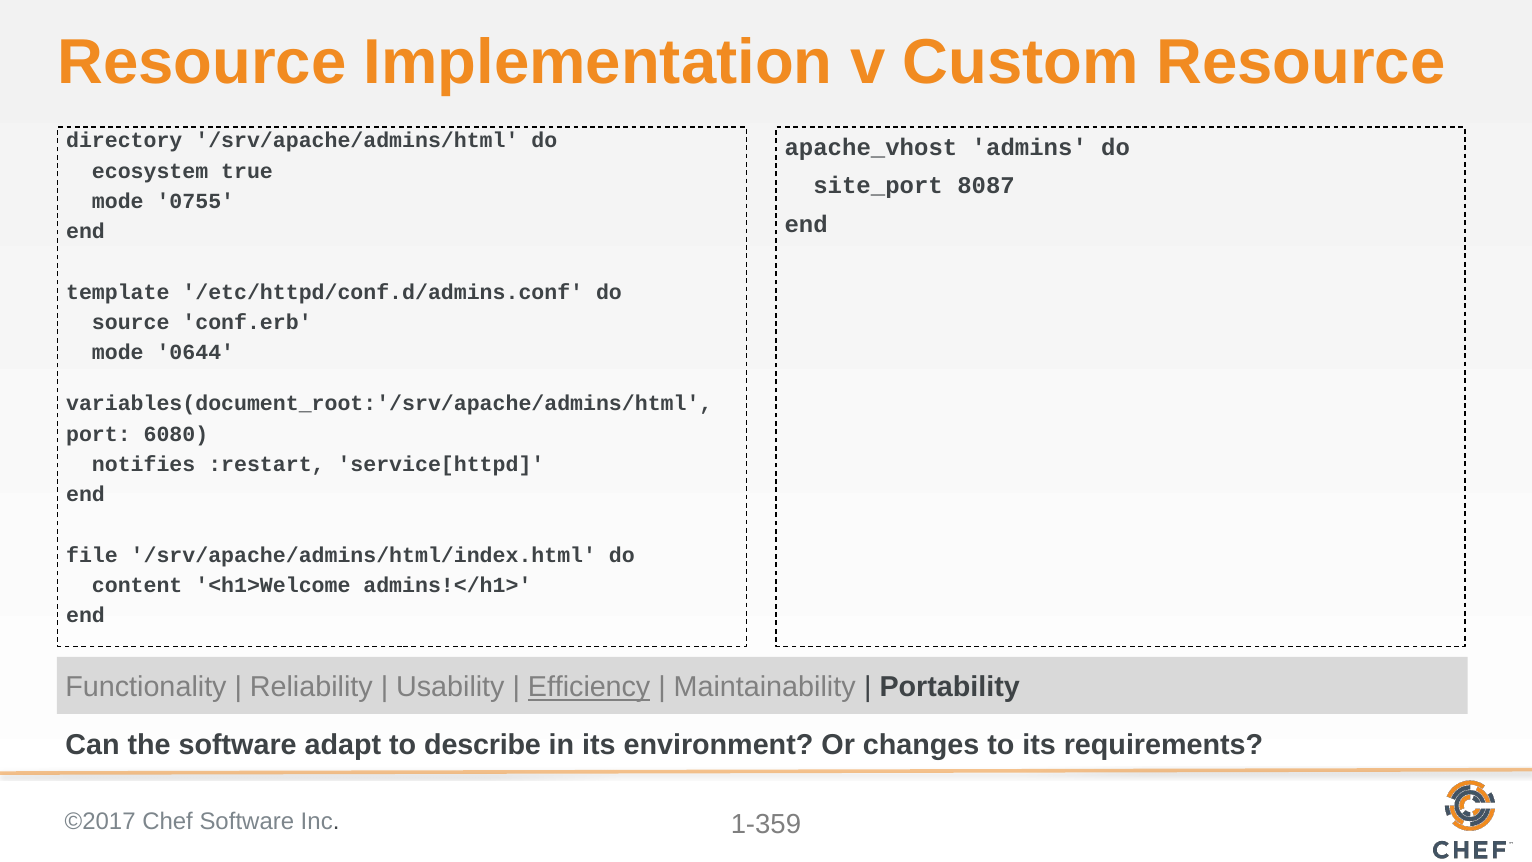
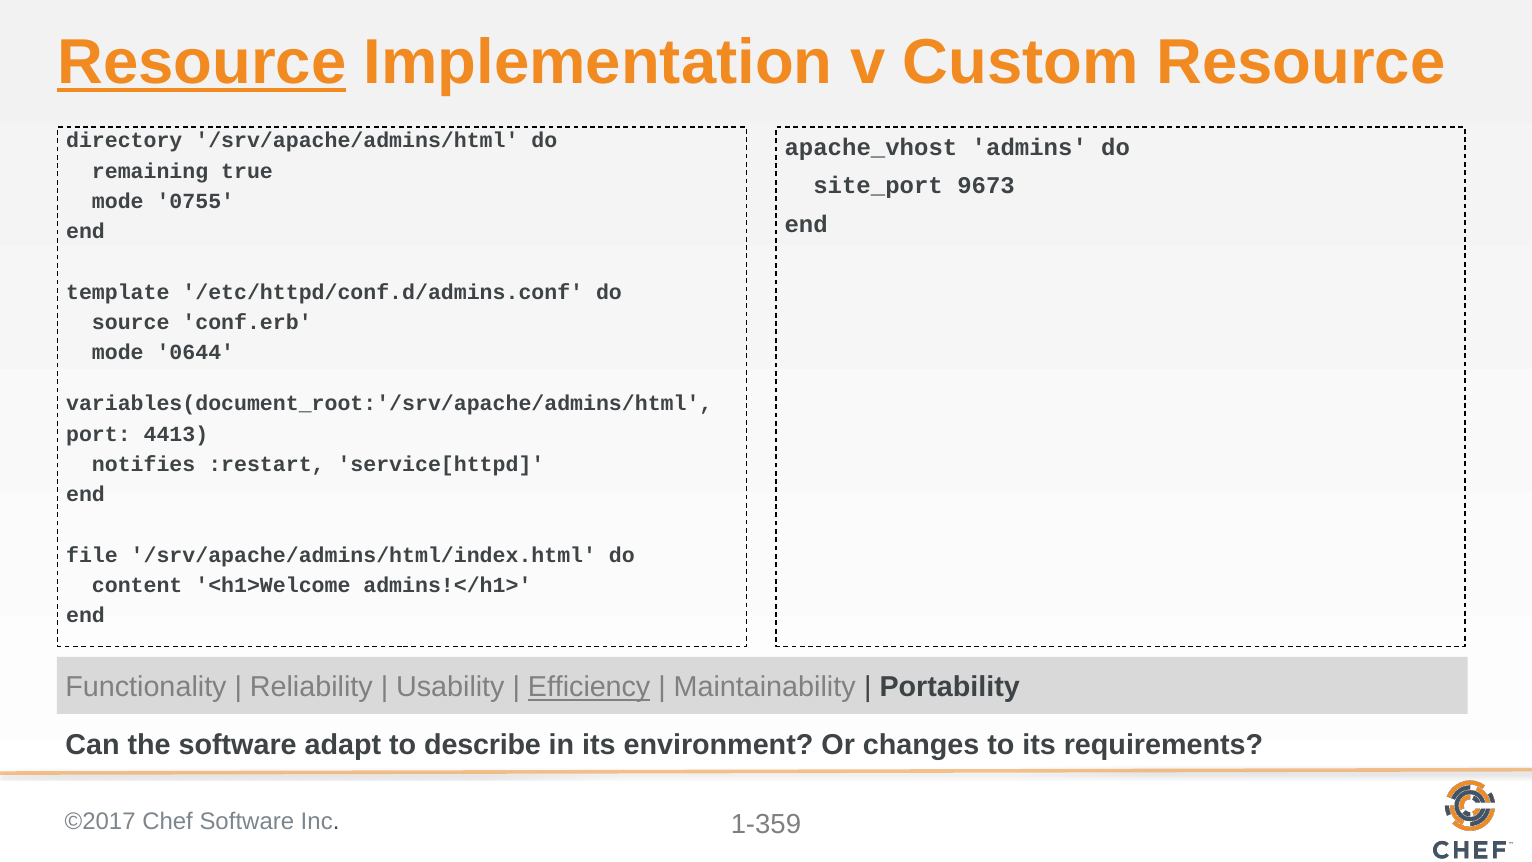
Resource underline: none -> present (202, 63)
ecosystem: ecosystem -> remaining (150, 171)
8087: 8087 -> 9673 (986, 186)
6080: 6080 -> 4413 (176, 434)
